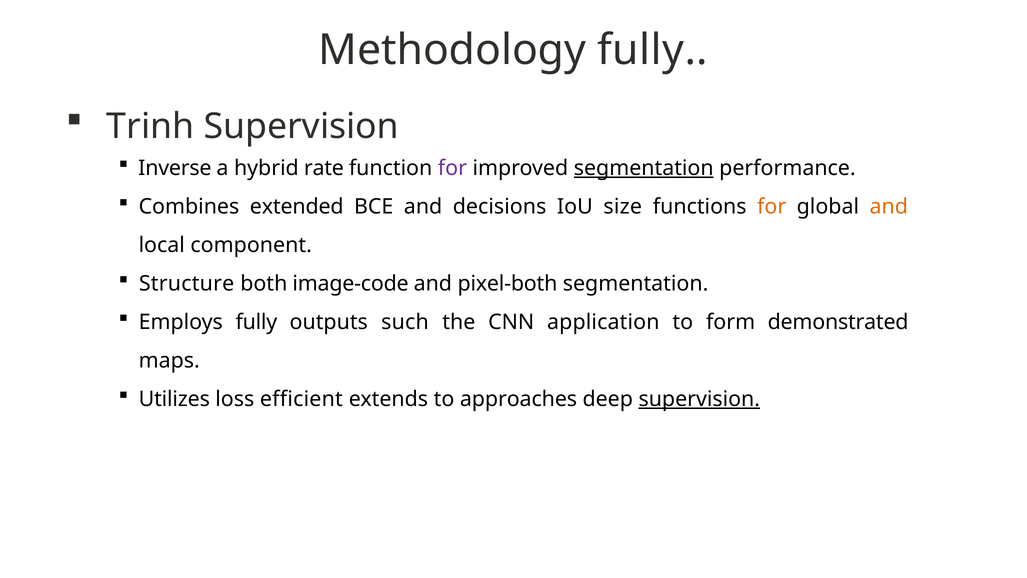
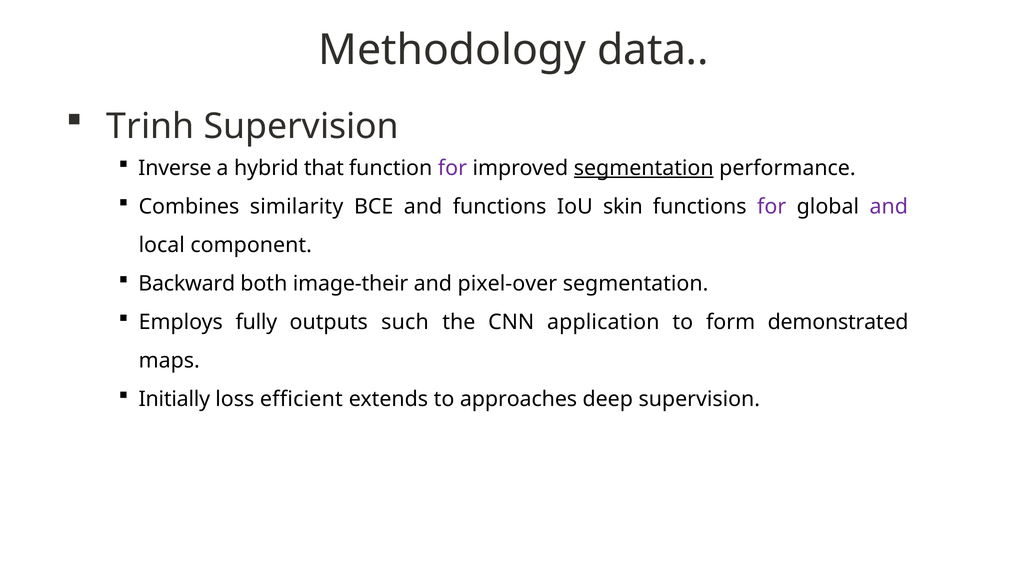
Methodology fully: fully -> data (653, 50)
rate: rate -> that (324, 168)
extended: extended -> similarity (297, 206)
and decisions: decisions -> functions (500, 206)
size: size -> skin (623, 206)
for colour: orange -> purple (772, 206)
and colour: orange -> purple (889, 206)
Structure: Structure -> Backward (187, 283)
image-code: image-code -> image-their (351, 283)
pixel-both: pixel-both -> pixel-over (507, 283)
Utilizes: Utilizes -> Initially (174, 399)
supervision underline: present -> none (699, 399)
